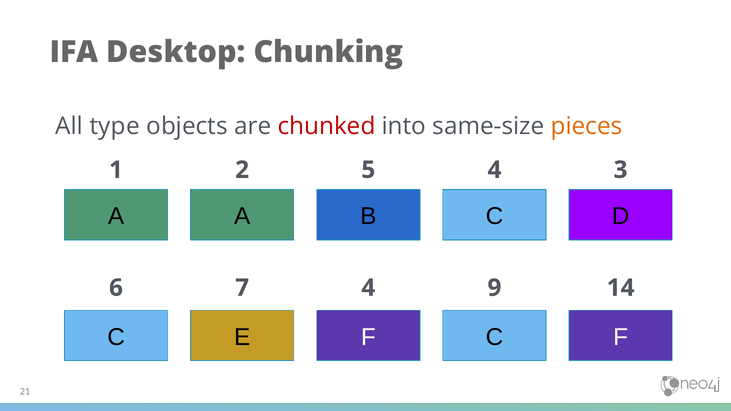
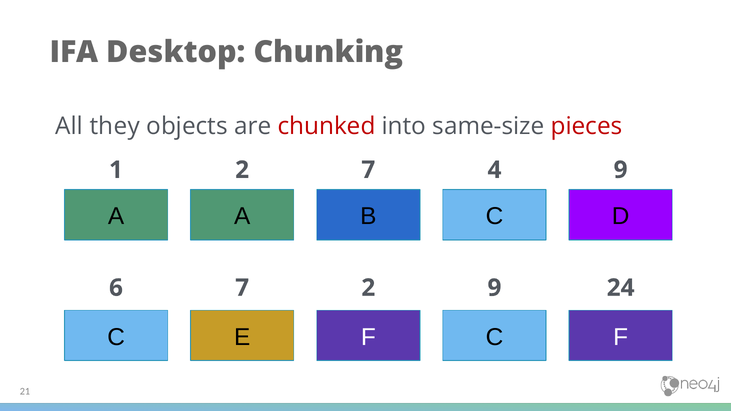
type: type -> they (115, 126)
pieces colour: orange -> red (587, 126)
2 5: 5 -> 7 (368, 170)
4 3: 3 -> 9 (621, 170)
7 4: 4 -> 2 (368, 288)
14: 14 -> 24 (621, 288)
